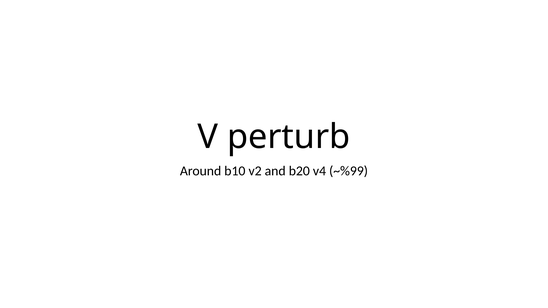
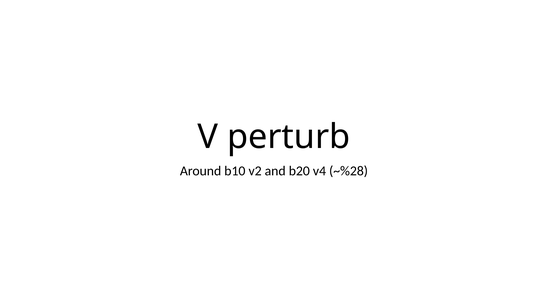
~%99: ~%99 -> ~%28 (349, 171)
